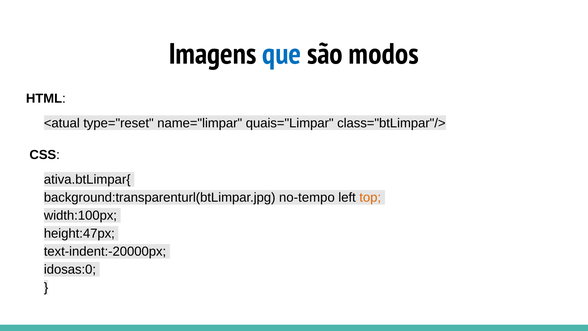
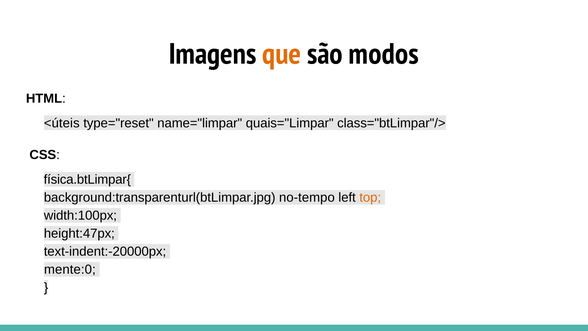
que colour: blue -> orange (282, 54)
<atual: <atual -> <úteis (62, 123)
ativa.btLimpar{: ativa.btLimpar{ -> física.btLimpar{ (87, 179)
idosas:0: idosas:0 -> mente:0 (70, 269)
